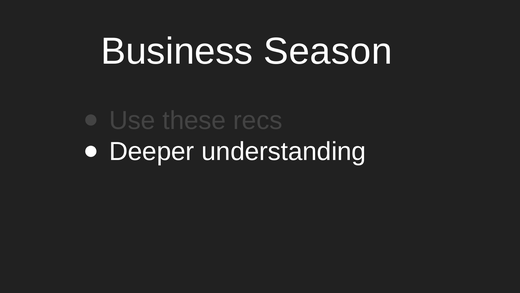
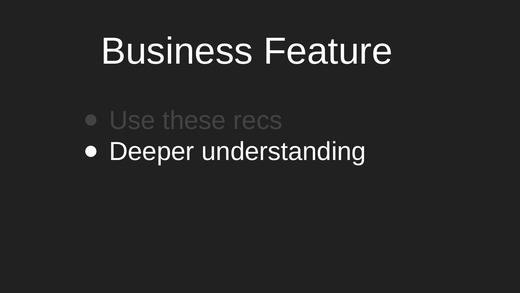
Season: Season -> Feature (328, 51)
